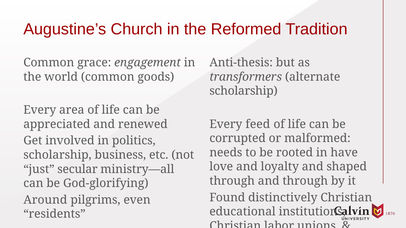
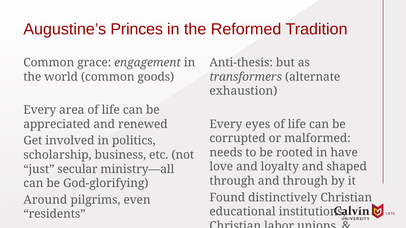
Church: Church -> Princes (137, 29)
scholarship: scholarship -> exhaustion (243, 91)
feed: feed -> eyes (258, 124)
